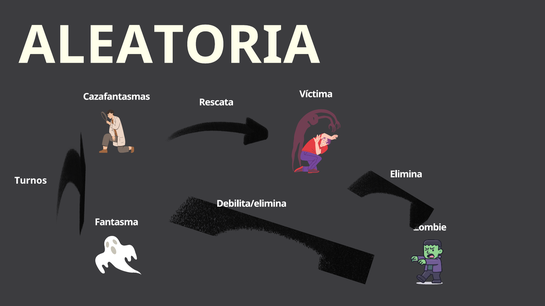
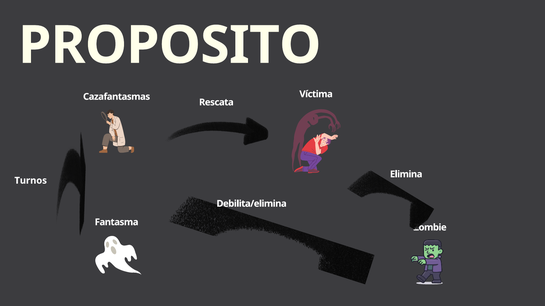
ALEATORIA: ALEATORIA -> PROPOSITO (170, 46)
